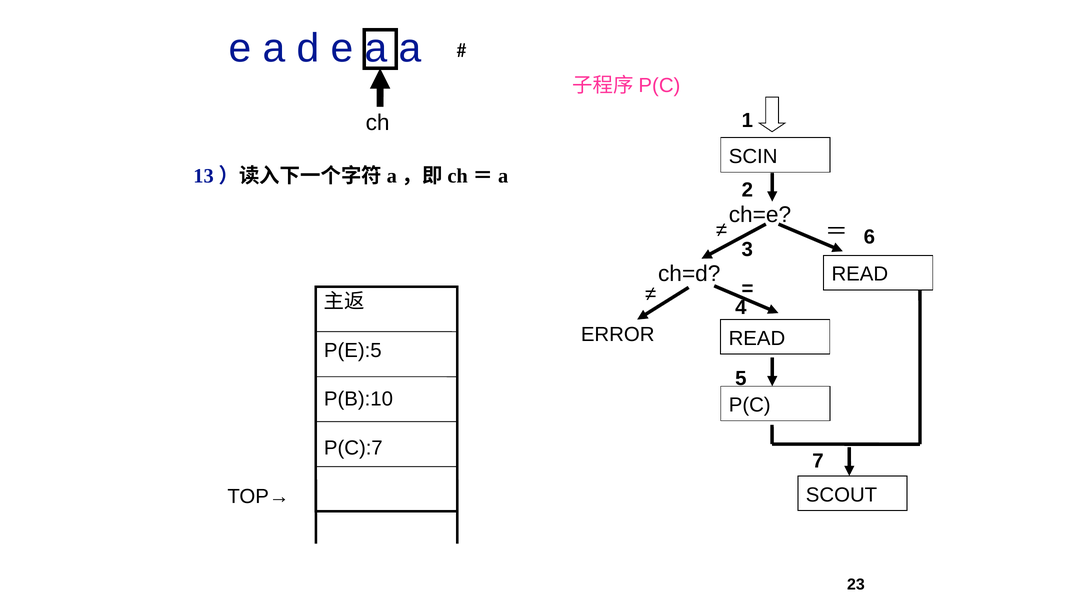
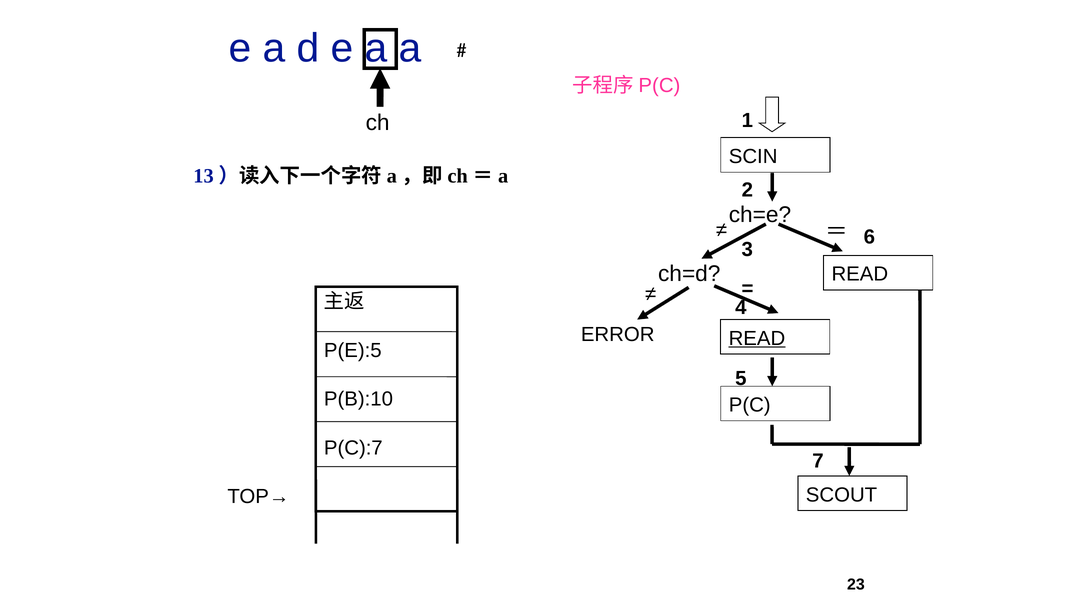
READ underline: none -> present (757, 338)
